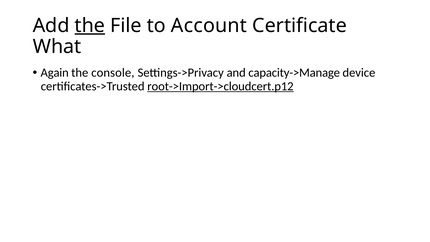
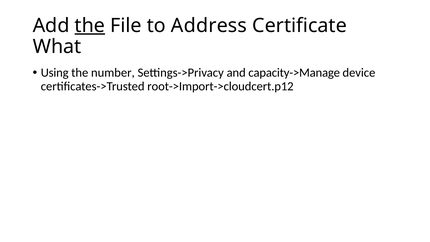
Account: Account -> Address (209, 25)
Again: Again -> Using (55, 73)
console: console -> number (113, 73)
root->Import->cloudcert.p12 underline: present -> none (220, 86)
